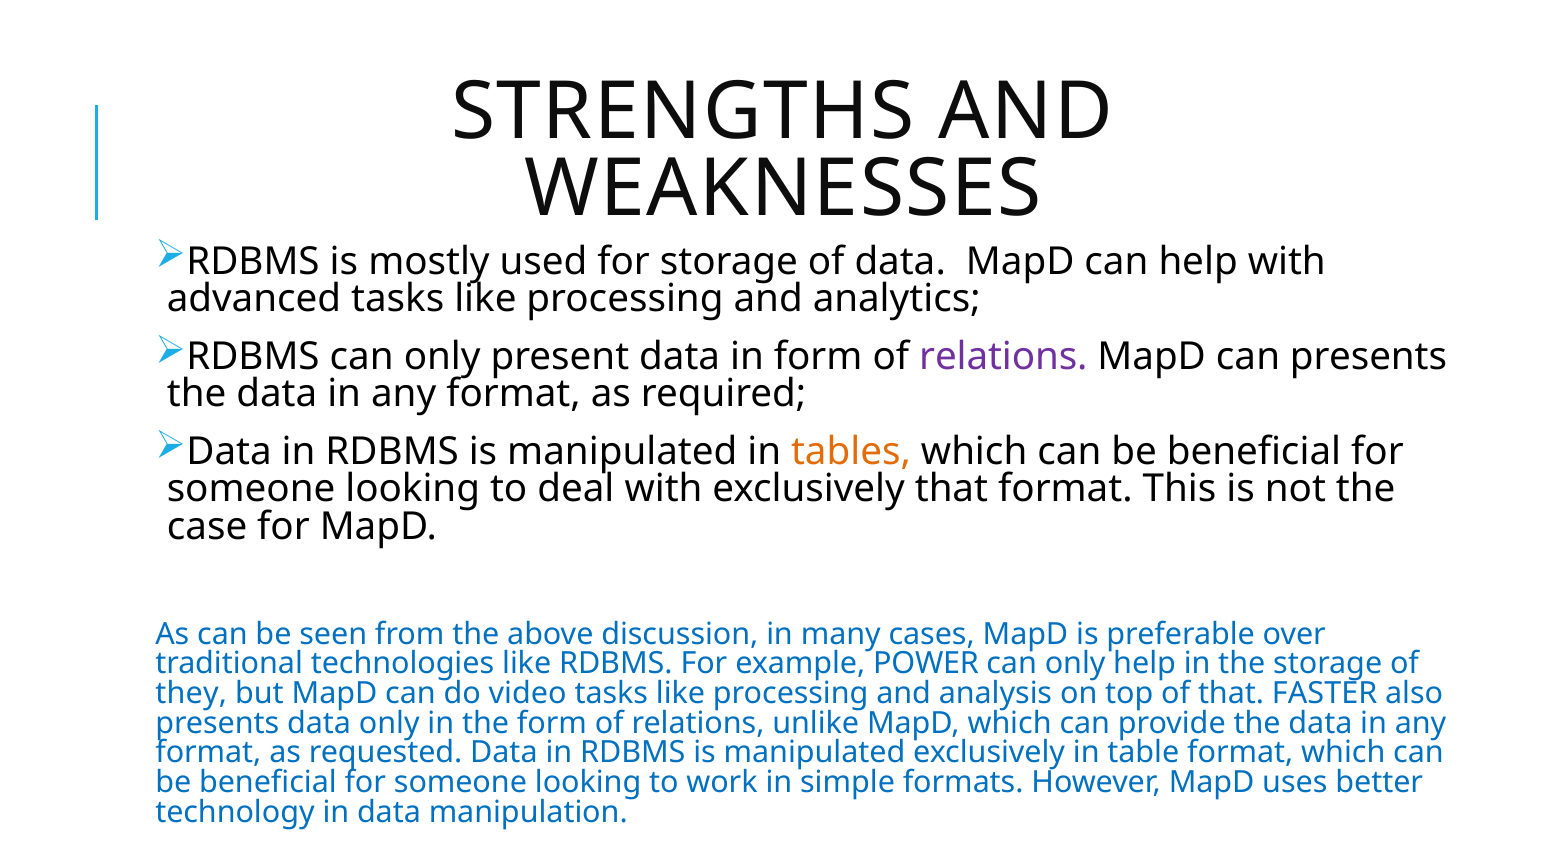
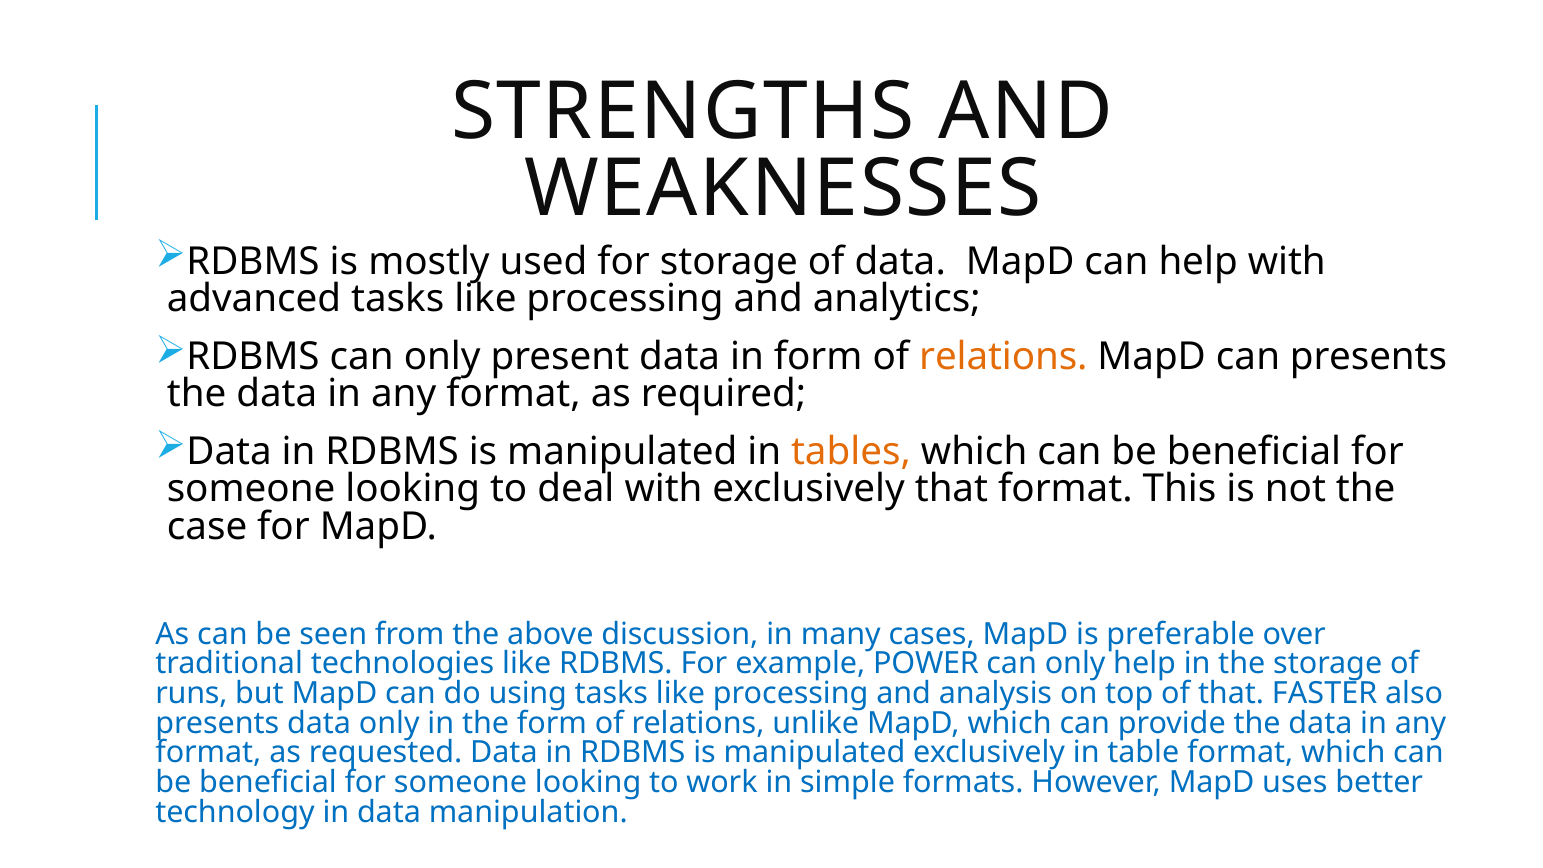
relations colour: purple -> orange (1003, 357)
they: they -> runs (191, 693)
video: video -> using (528, 693)
